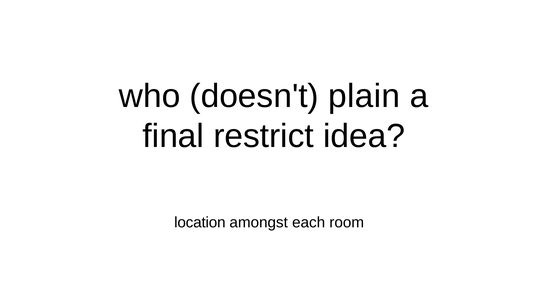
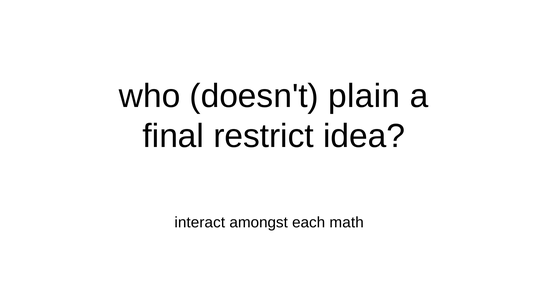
location: location -> interact (200, 223)
room: room -> math (347, 223)
